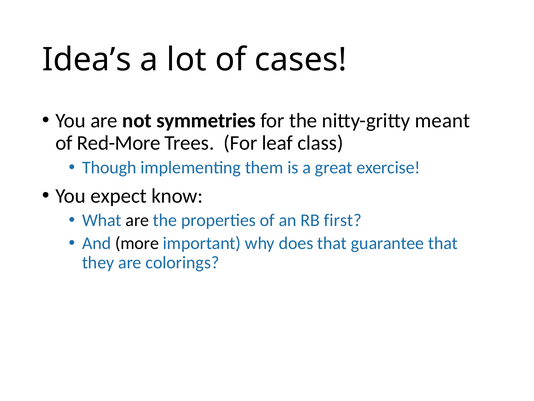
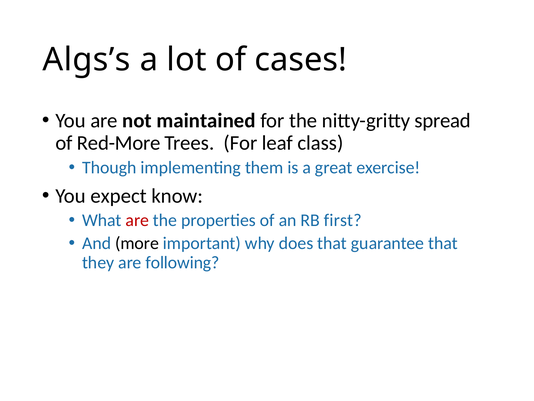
Idea’s: Idea’s -> Algs’s (87, 60)
symmetries: symmetries -> maintained (206, 120)
meant: meant -> spread (443, 120)
are colour: black -> red (137, 220)
colorings: colorings -> following (182, 262)
